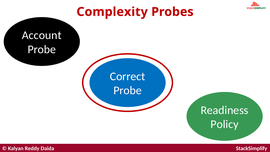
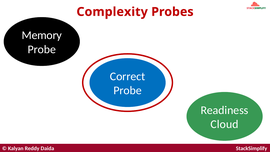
Account: Account -> Memory (42, 35)
Policy: Policy -> Cloud (225, 124)
